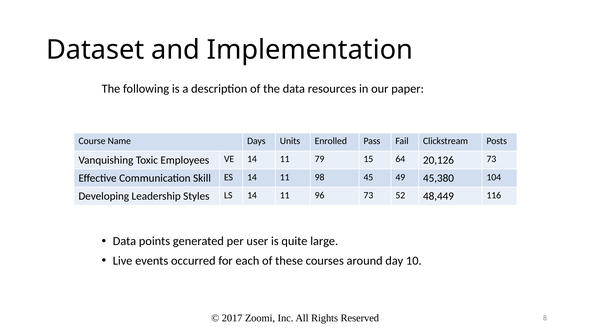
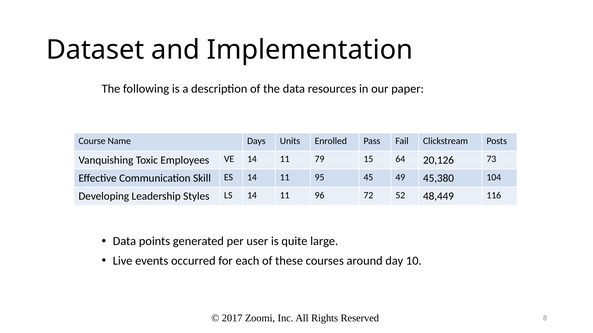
98: 98 -> 95 (320, 177)
96 73: 73 -> 72 (368, 196)
